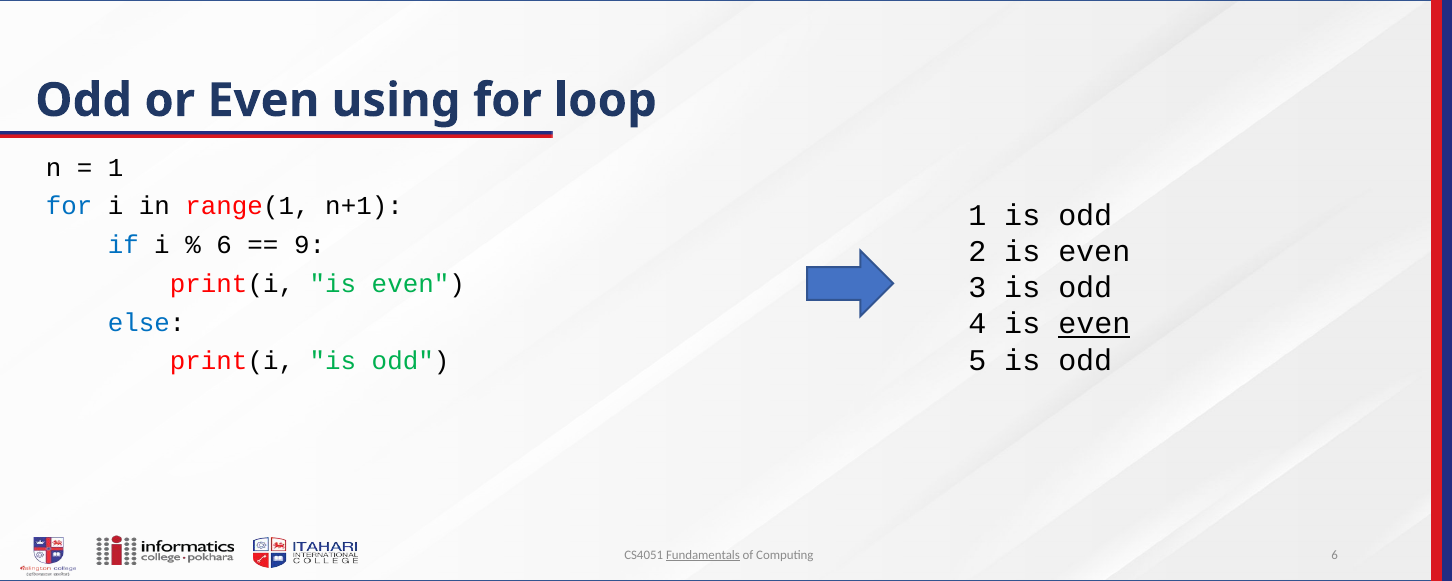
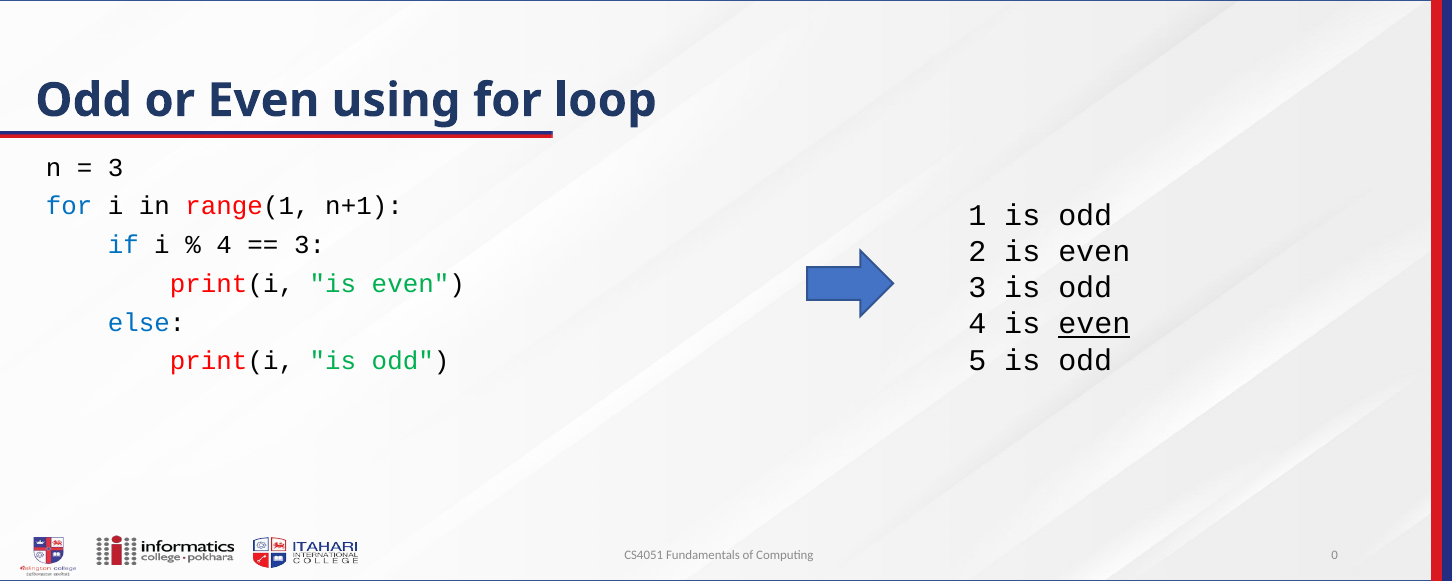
1: 1 -> 3 (116, 167)
6: 6 -> 4 (224, 245)
9: 9 -> 3 (310, 245)
Fundamentals underline: present -> none (703, 555)
Computing 6: 6 -> 0 (1335, 555)
